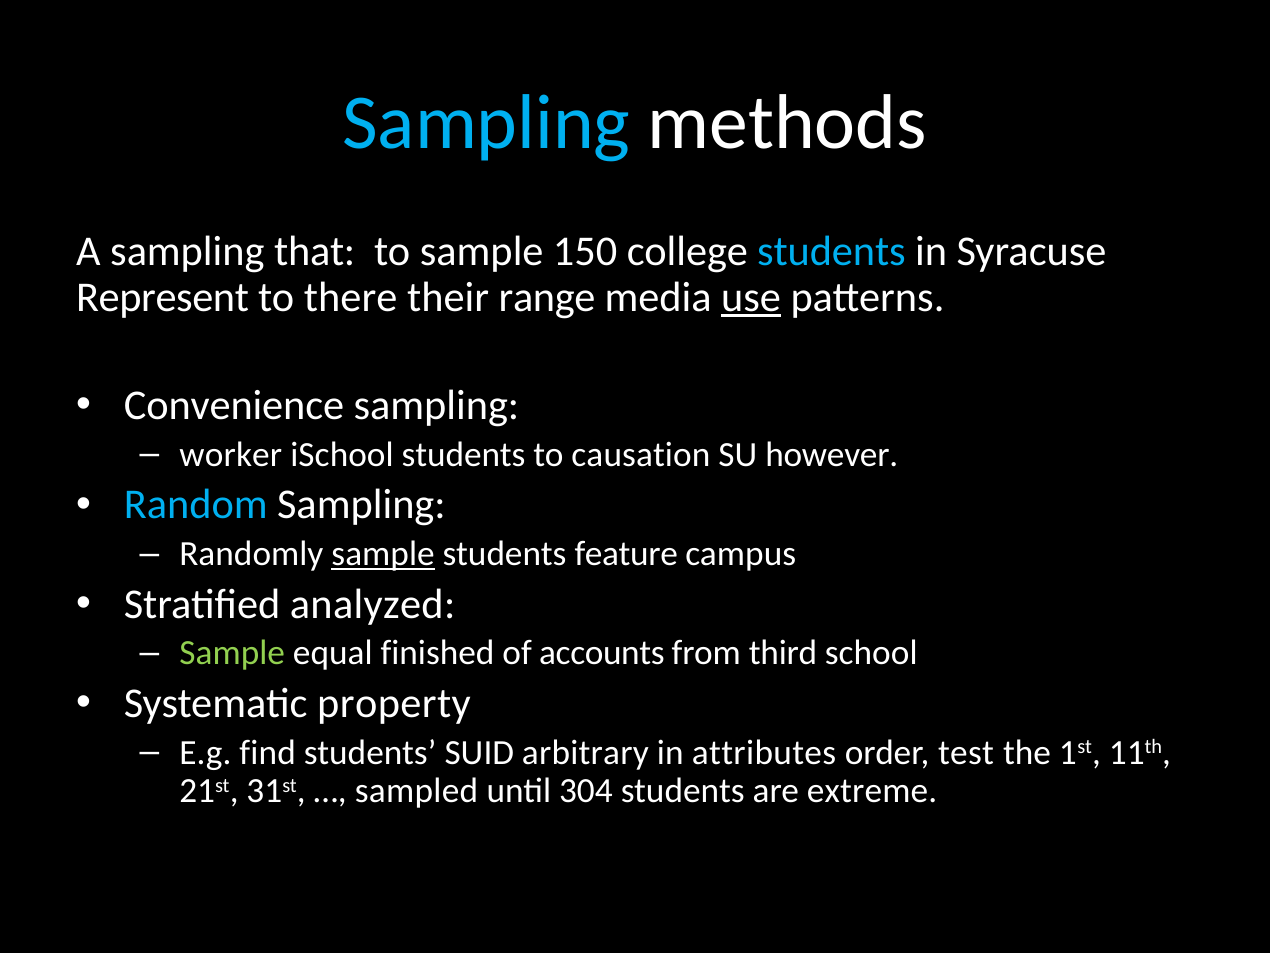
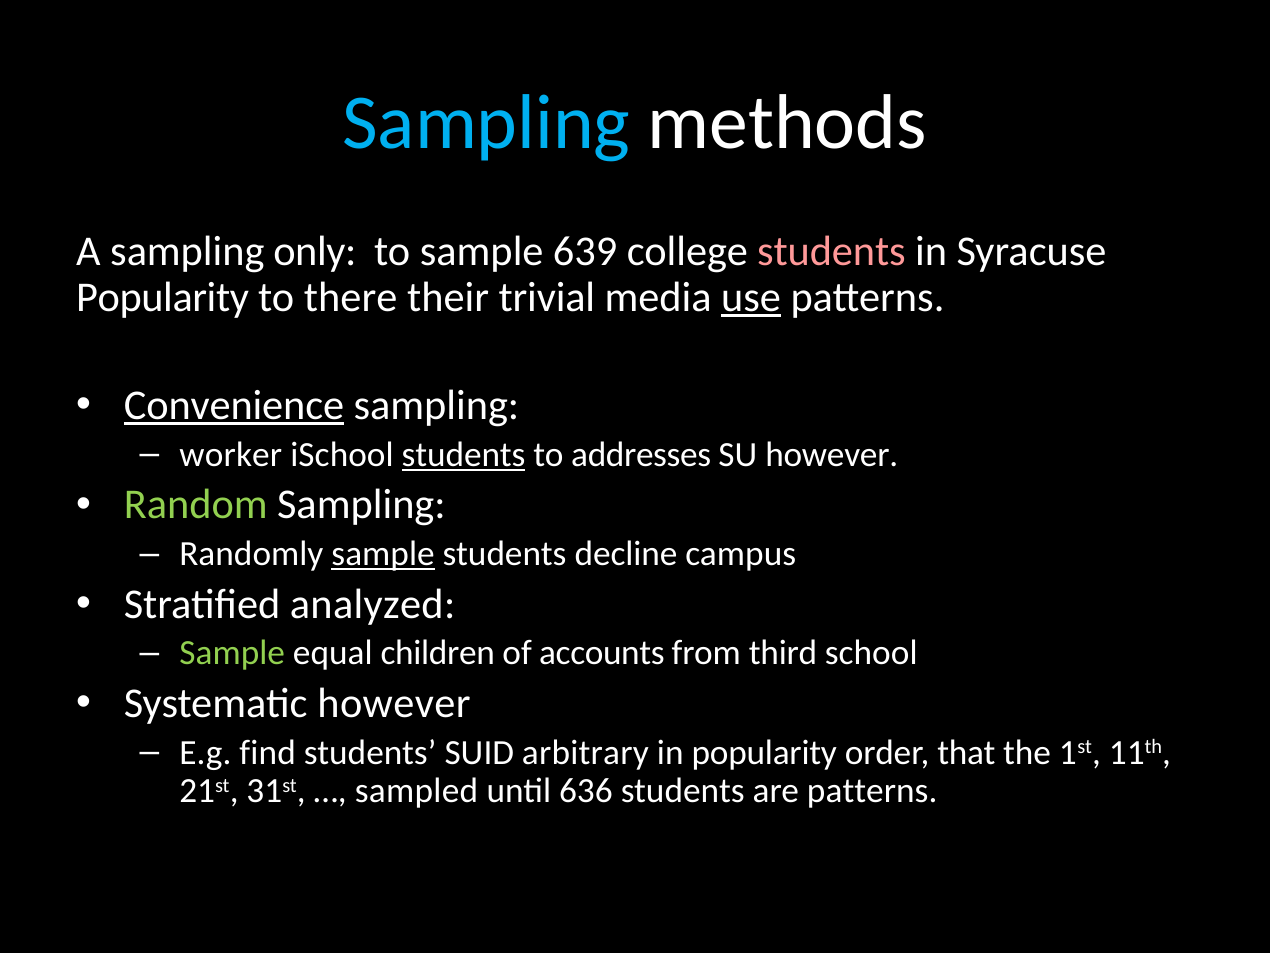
that: that -> only (315, 251)
150: 150 -> 639 (585, 251)
students colour: light blue -> pink (831, 251)
Represent: Represent -> Popularity (163, 297)
range: range -> trivial (547, 297)
Convenience underline: none -> present (234, 405)
students underline: none -> present (464, 454)
causation: causation -> addresses (641, 454)
Random colour: light blue -> light green (196, 505)
feature: feature -> decline (626, 554)
finished: finished -> children (438, 653)
Systematic property: property -> however (394, 703)
in attributes: attributes -> popularity (764, 752)
test: test -> that (966, 752)
304: 304 -> 636 (586, 790)
are extreme: extreme -> patterns (872, 790)
